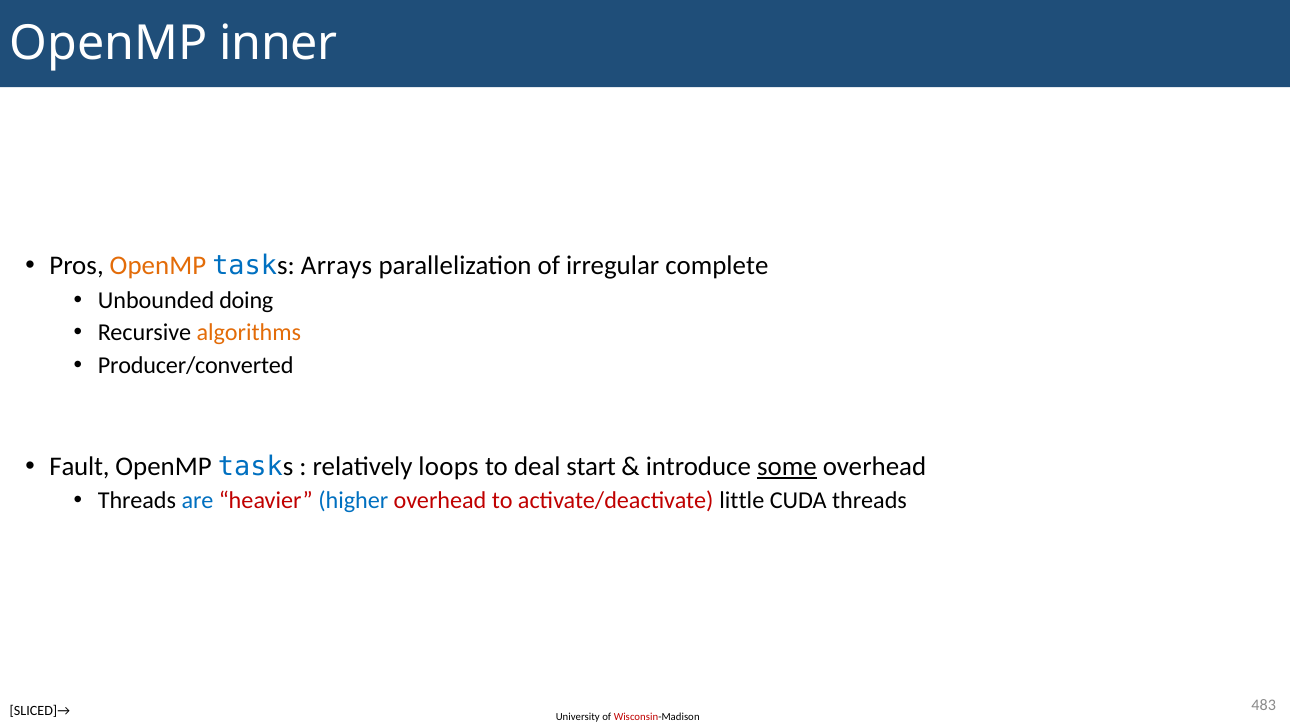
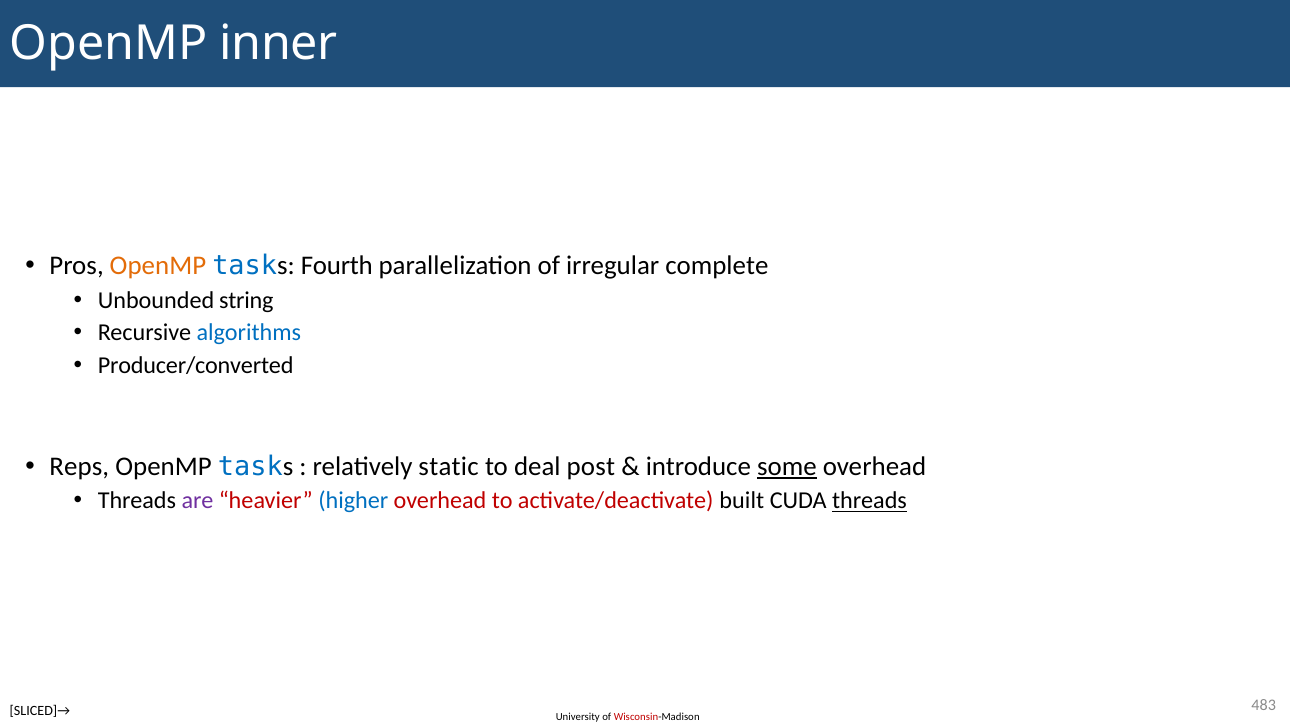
Arrays: Arrays -> Fourth (337, 266)
doing: doing -> string (246, 300)
algorithms colour: orange -> blue (249, 333)
Fault: Fault -> Reps (79, 466)
loops: loops -> static (449, 466)
start: start -> post (591, 466)
are colour: blue -> purple (197, 501)
little: little -> built (742, 501)
threads underline: none -> present (870, 501)
